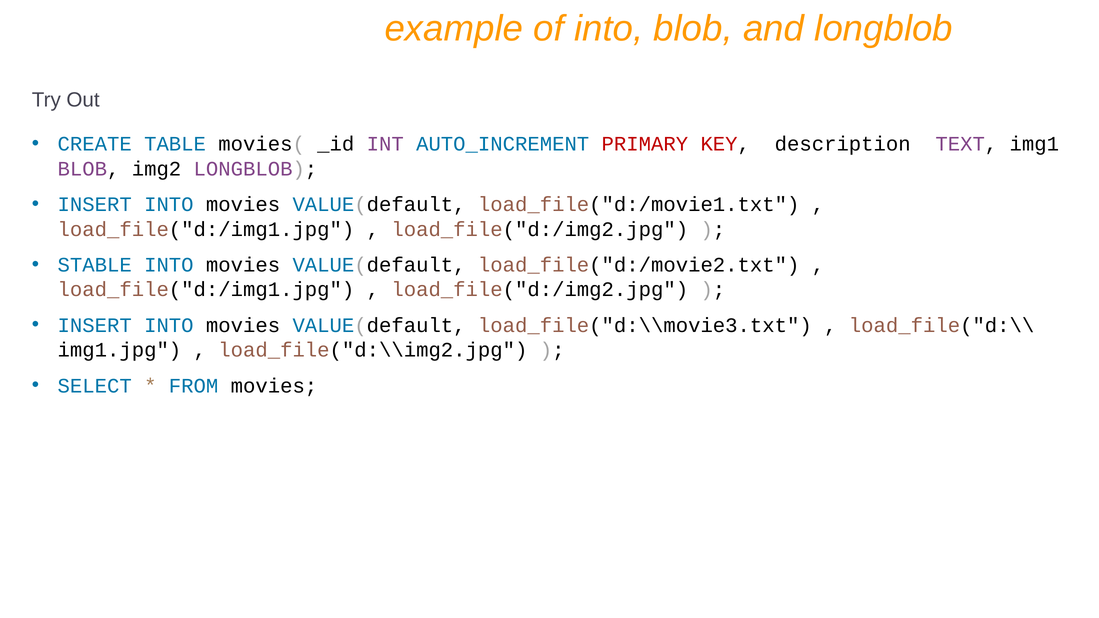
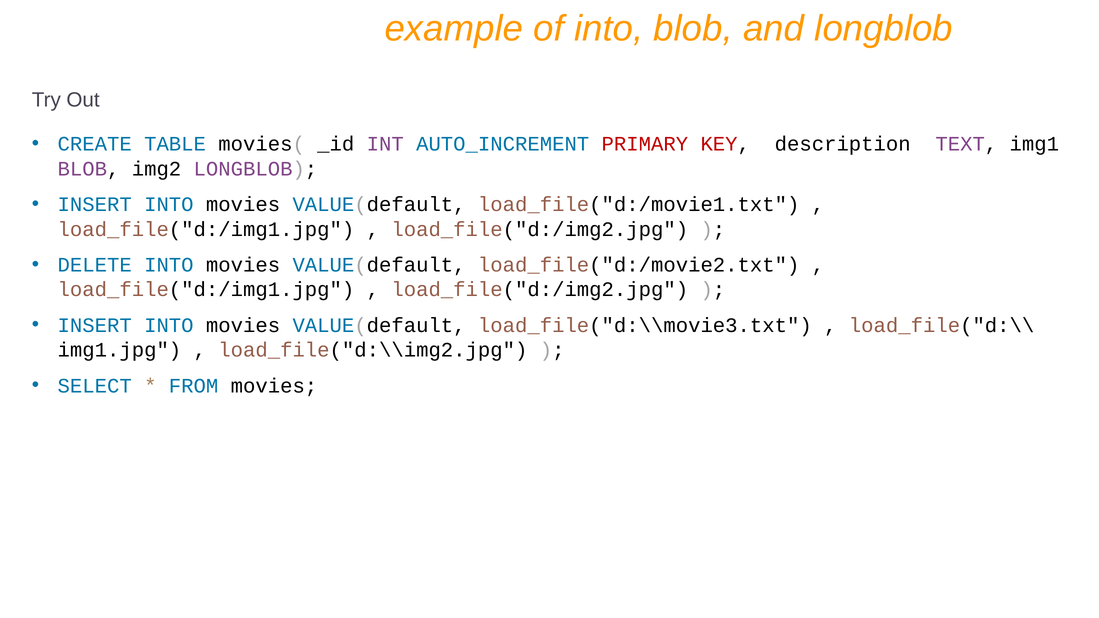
STABLE: STABLE -> DELETE (95, 265)
